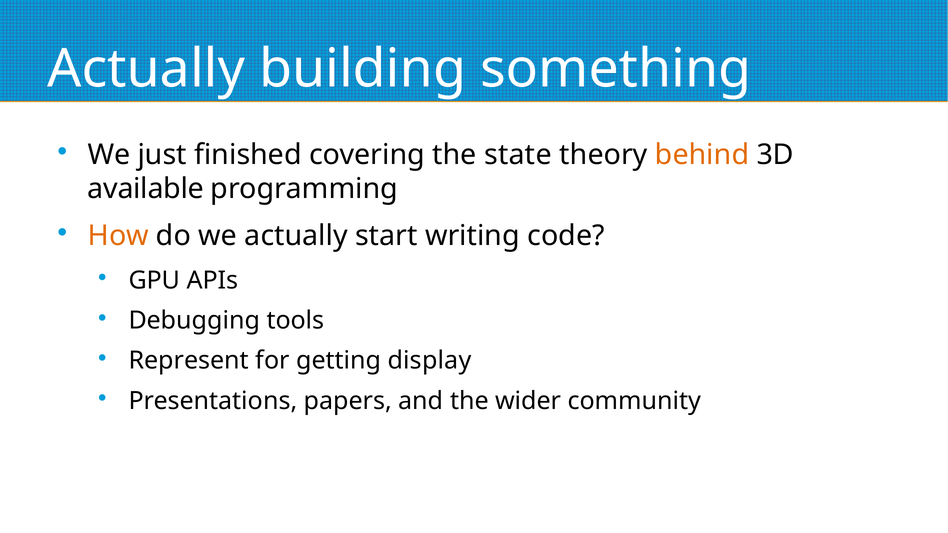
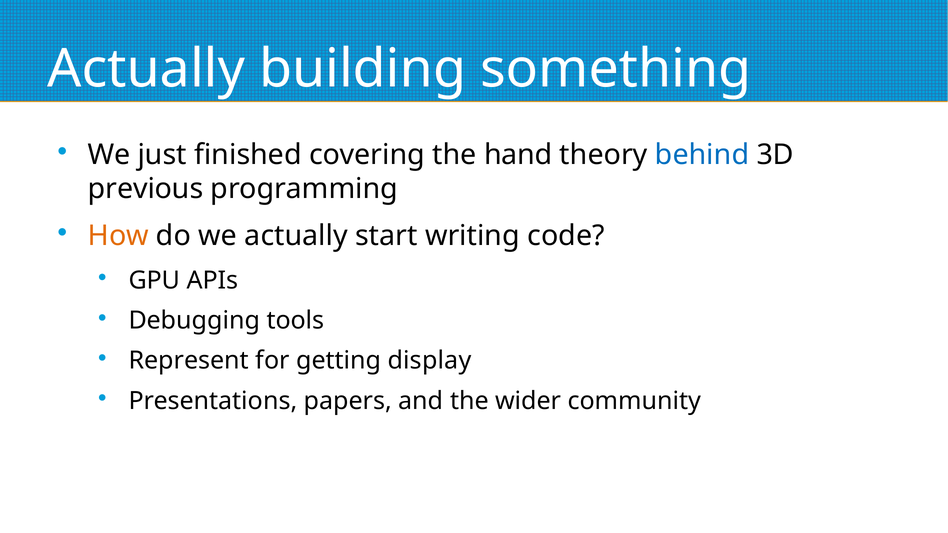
state: state -> hand (518, 155)
behind colour: orange -> blue (702, 155)
available: available -> previous (146, 189)
